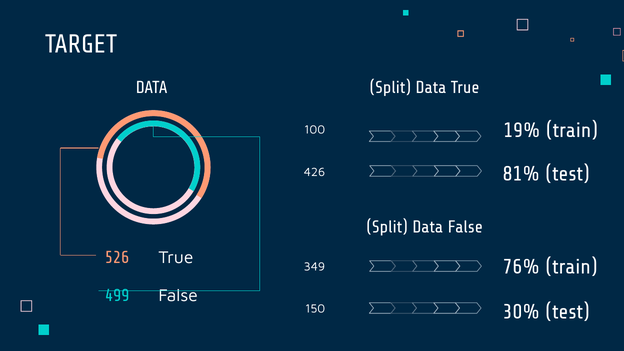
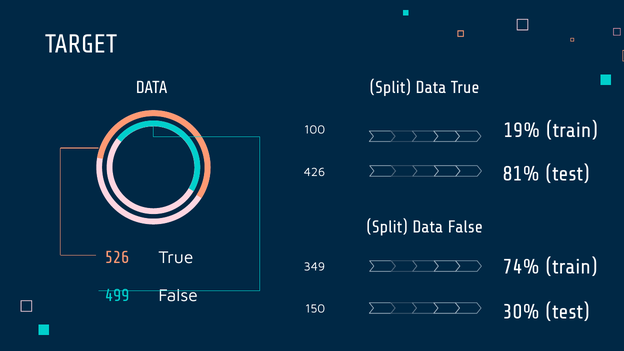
76%: 76% -> 74% (521, 267)
